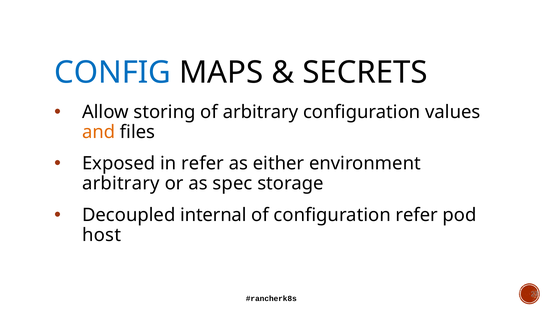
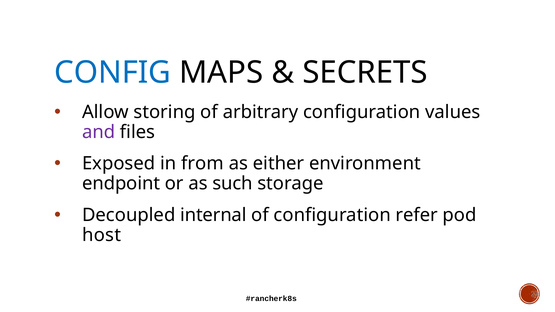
and colour: orange -> purple (99, 132)
in refer: refer -> from (203, 164)
arbitrary: arbitrary -> endpoint (121, 184)
spec: spec -> such (233, 184)
